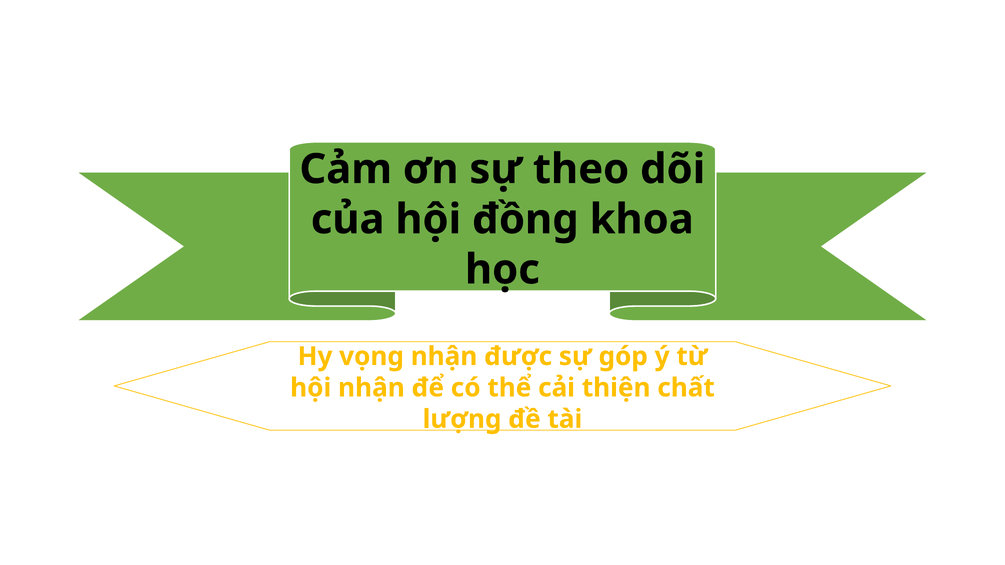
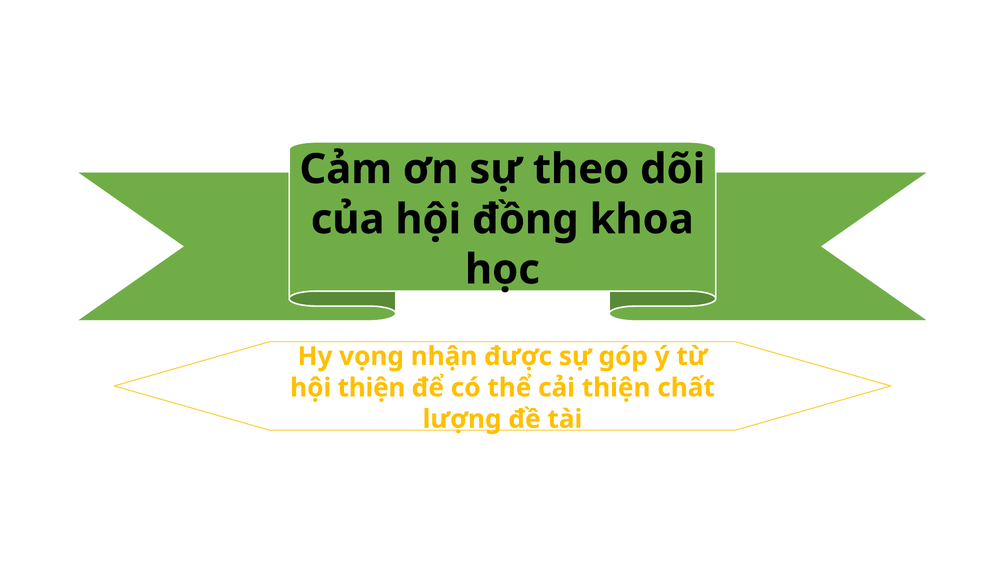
hội nhận: nhận -> thiện (372, 388)
